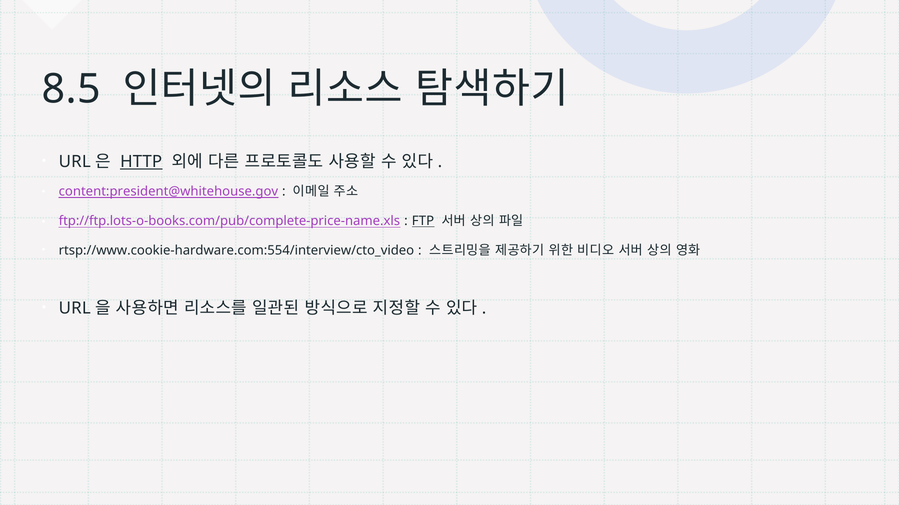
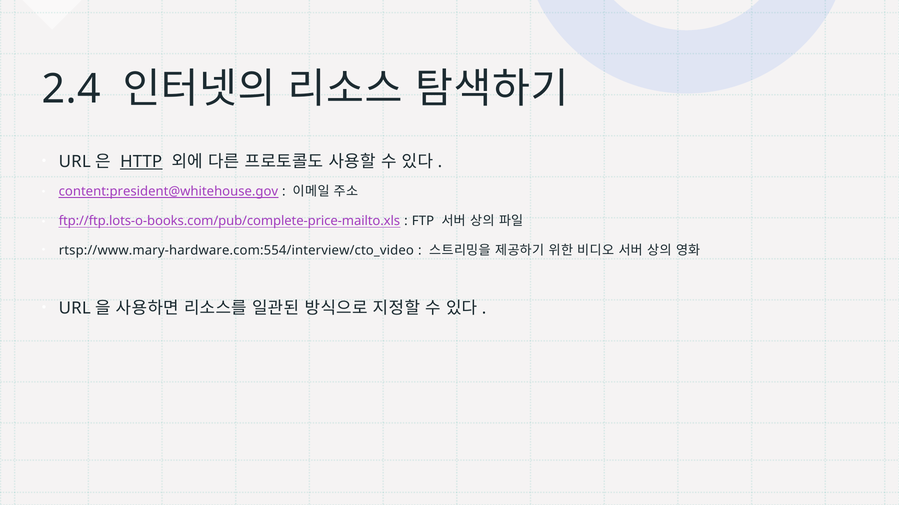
8.5: 8.5 -> 2.4 (71, 89)
ftp://ftp.lots-o-books.com/pub/complete-price-name.xls: ftp://ftp.lots-o-books.com/pub/complete-price-name.xls -> ftp://ftp.lots-o-books.com/pub/complete-price-mailto.xls (229, 221)
FTP underline: present -> none (423, 221)
rtsp://www.cookie-hardware.com:554/interview/cto_video: rtsp://www.cookie-hardware.com:554/interview/cto_video -> rtsp://www.mary-hardware.com:554/interview/cto_video (236, 251)
